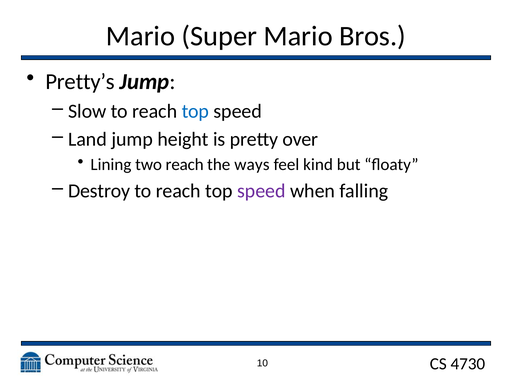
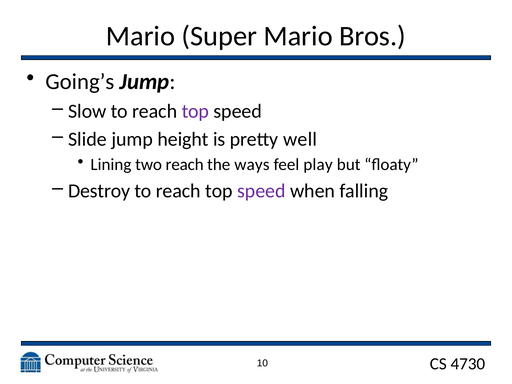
Pretty’s: Pretty’s -> Going’s (80, 82)
top colour: blue -> purple (195, 111)
Land: Land -> Slide (87, 139)
over: over -> well (300, 139)
kind: kind -> play (318, 165)
